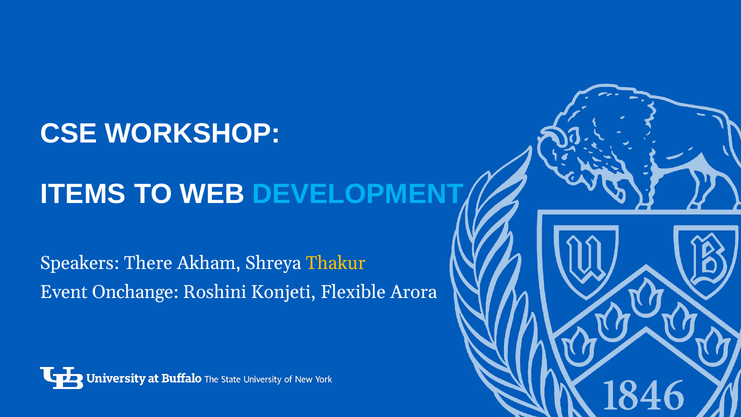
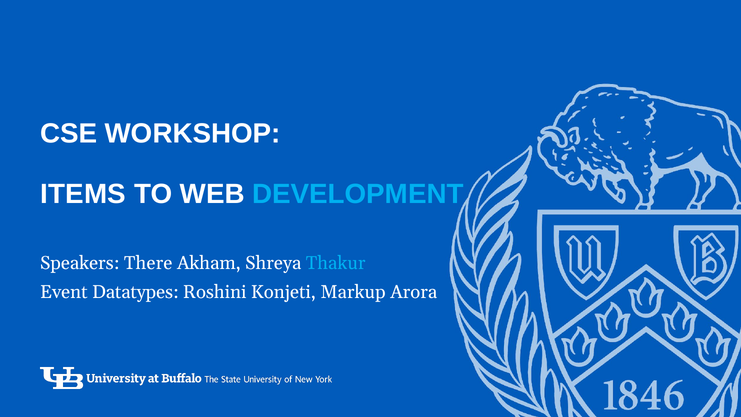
Thakur colour: yellow -> light blue (336, 263)
Onchange: Onchange -> Datatypes (135, 292)
Flexible: Flexible -> Markup (353, 292)
